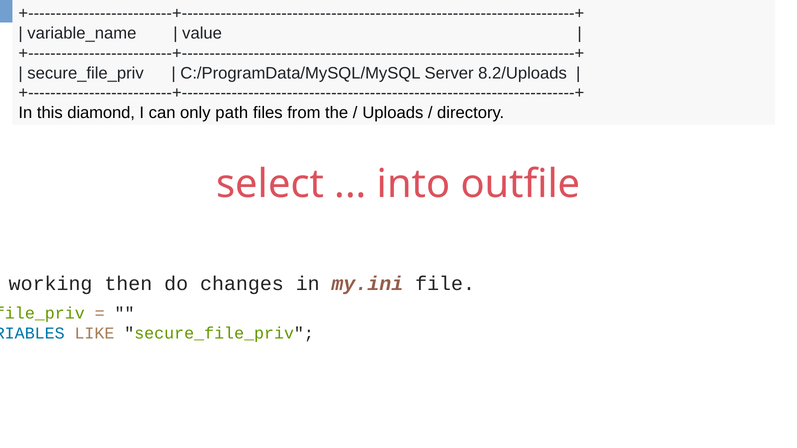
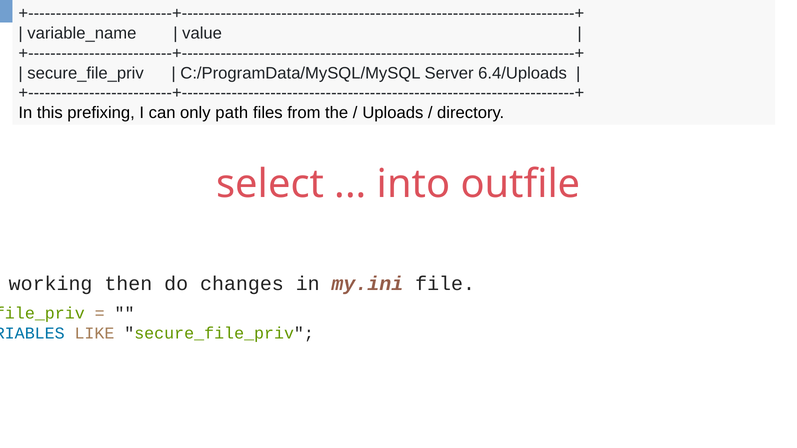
8.2/Uploads: 8.2/Uploads -> 6.4/Uploads (523, 73)
diamond: diamond -> prefixing (101, 113)
